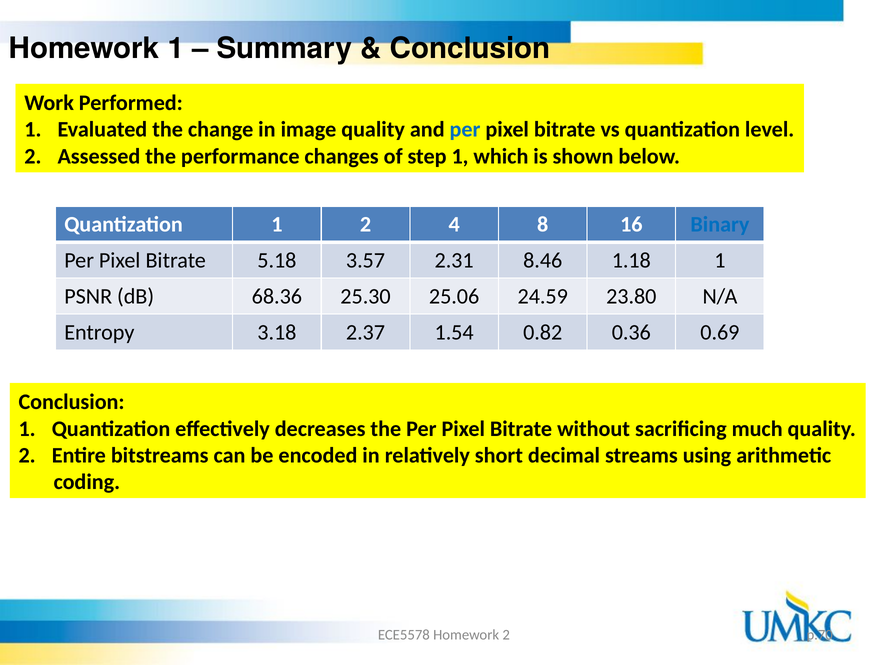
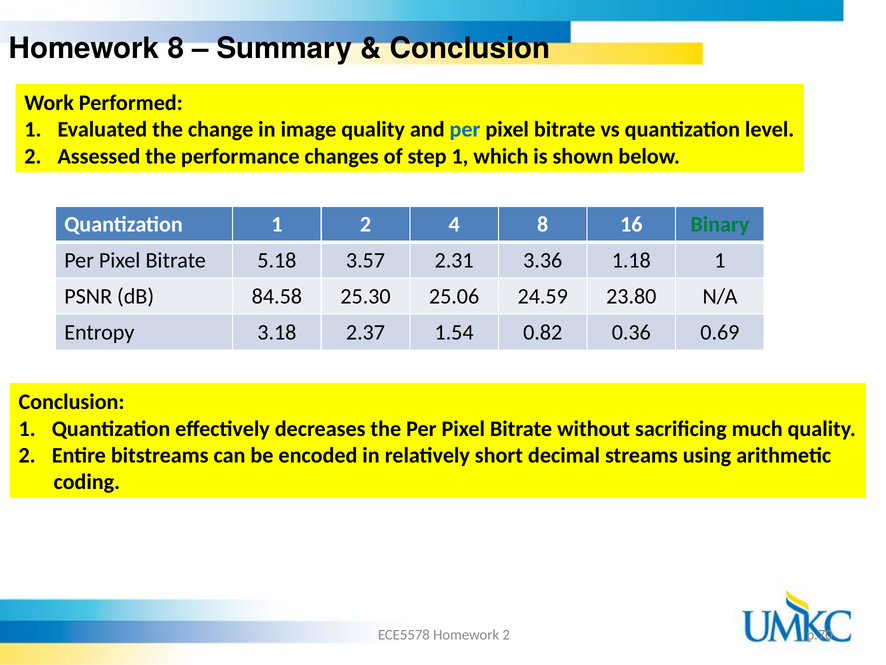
Homework 1: 1 -> 8 (176, 49)
Binary colour: blue -> green (720, 224)
8.46: 8.46 -> 3.36 (543, 260)
68.36: 68.36 -> 84.58 (277, 296)
